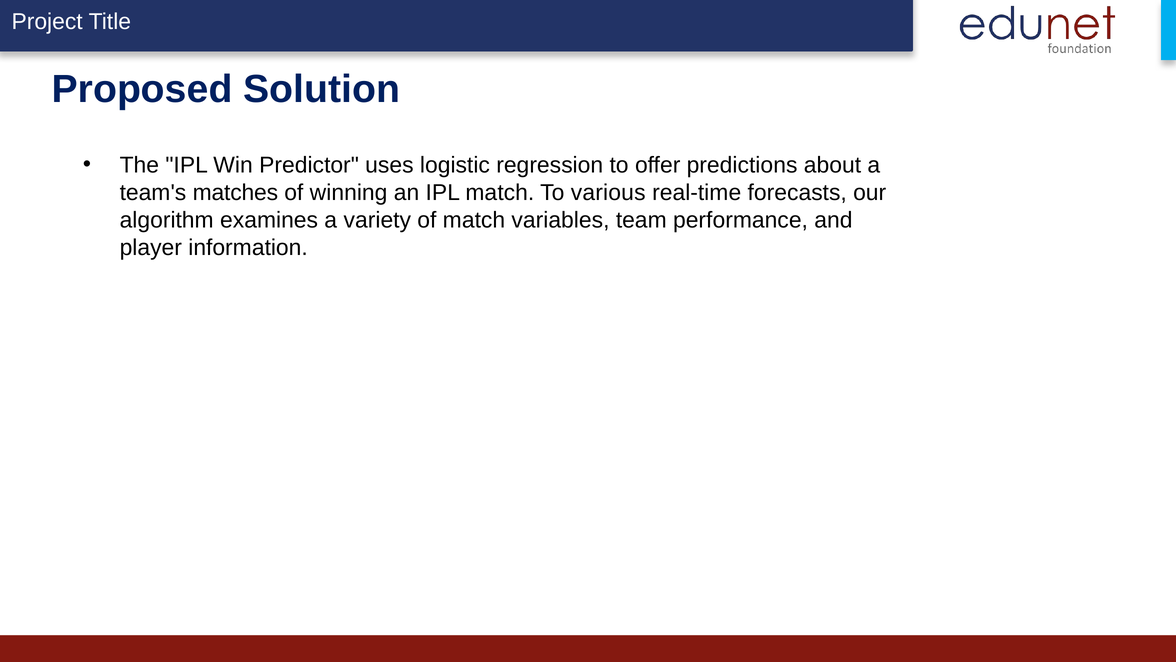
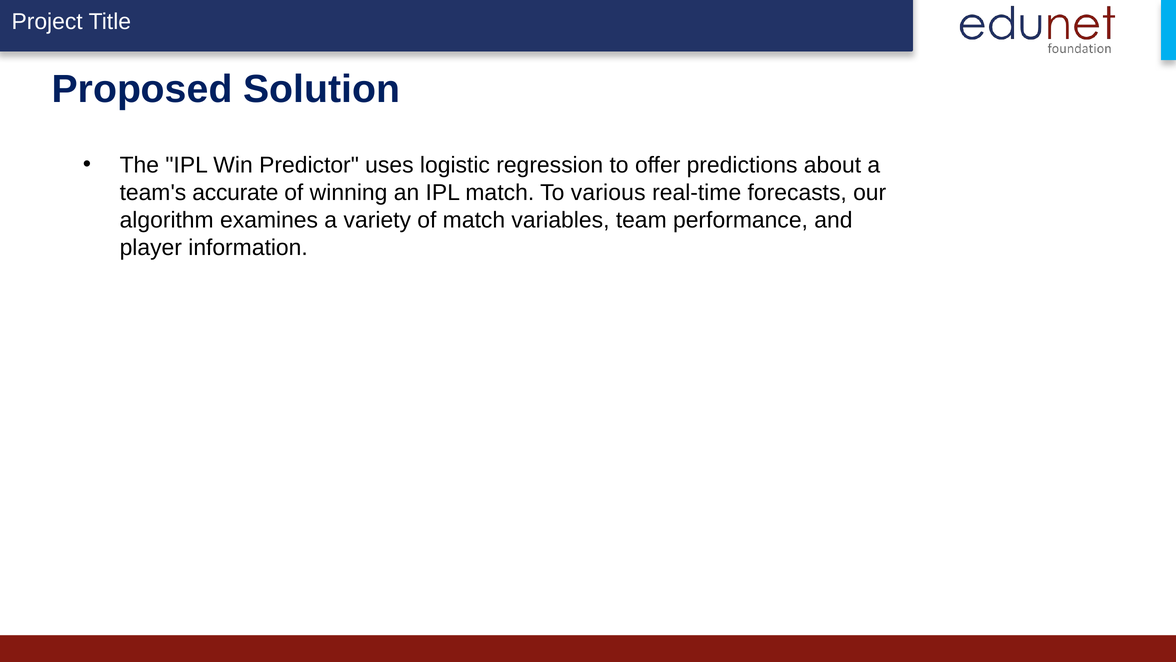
matches: matches -> accurate (235, 192)
